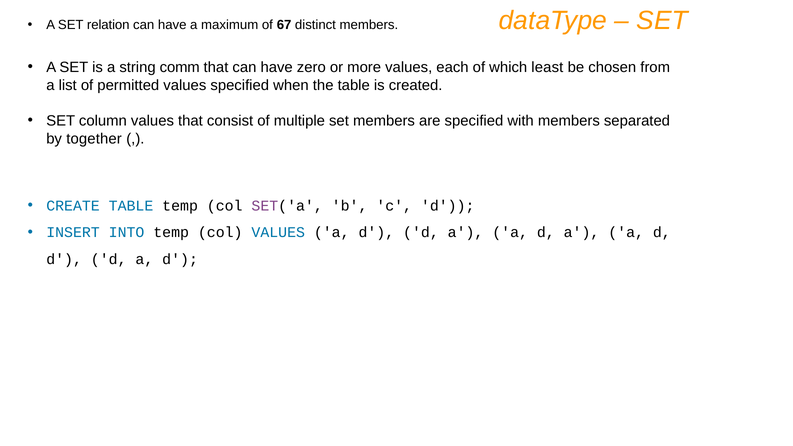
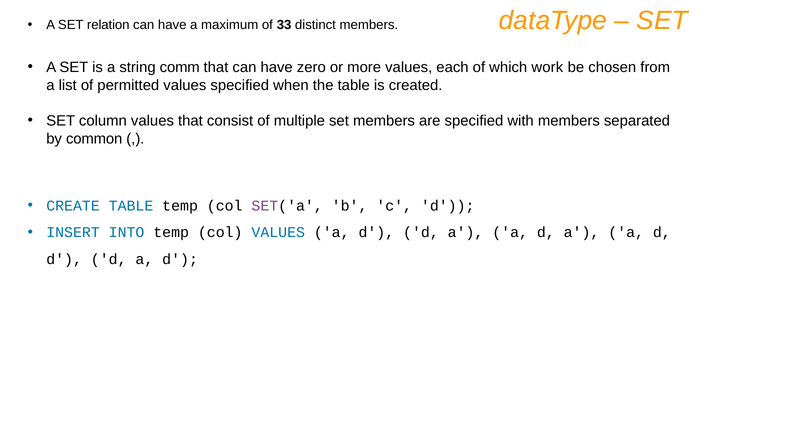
67: 67 -> 33 (284, 25)
least: least -> work (547, 67)
together: together -> common (94, 139)
